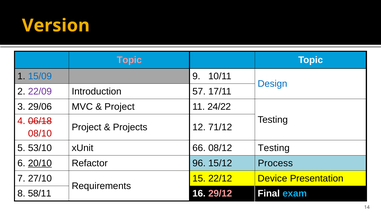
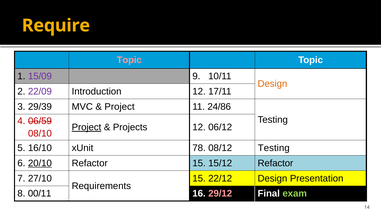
Version: Version -> Require (56, 26)
15/09 colour: blue -> purple (40, 76)
Design colour: blue -> orange (272, 84)
Introduction 57: 57 -> 12 (199, 92)
29/06: 29/06 -> 29/39 (40, 107)
24/22: 24/22 -> 24/86 (219, 107)
06/18: 06/18 -> 06/59 (40, 121)
Project underline: none -> present (87, 127)
71/12: 71/12 -> 06/12 (220, 127)
53/10: 53/10 -> 16/10 (40, 148)
66: 66 -> 78 (199, 148)
Refactor 96: 96 -> 15 (199, 163)
15/12 Process: Process -> Refactor (275, 163)
22/12 Device: Device -> Design (272, 179)
58/11: 58/11 -> 00/11 (40, 194)
exam colour: light blue -> light green (295, 194)
